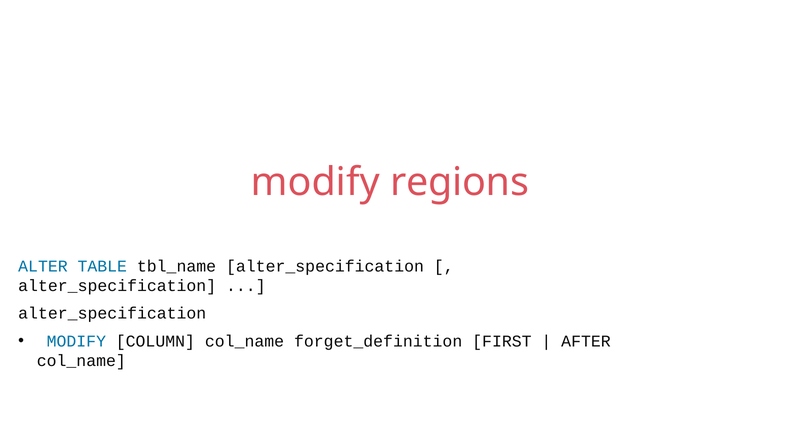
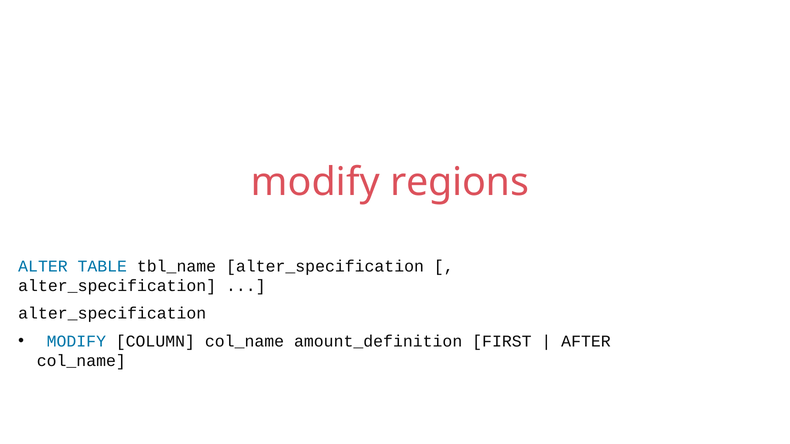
forget_definition: forget_definition -> amount_definition (378, 341)
